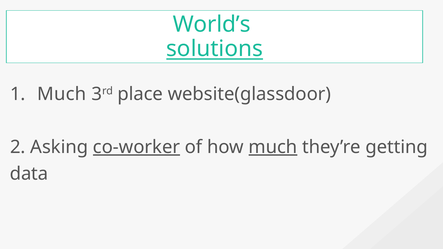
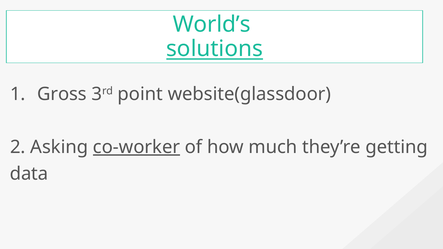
Much: Much -> Gross (62, 94)
place: place -> point (140, 94)
much underline: present -> none (273, 147)
